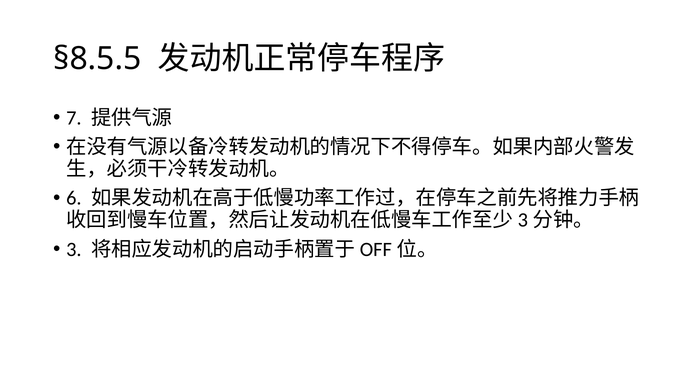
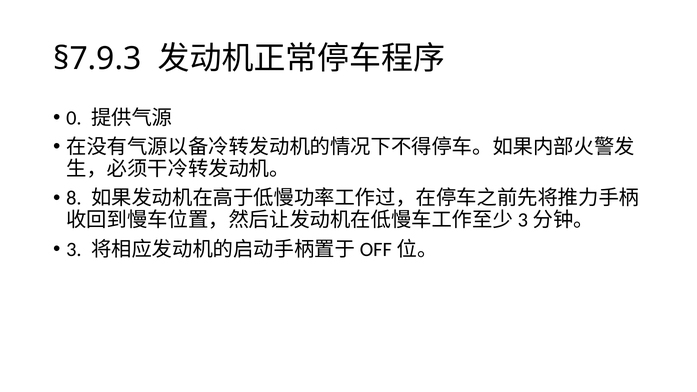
§8.5.5: §8.5.5 -> §7.9.3 (97, 59)
7: 7 -> 0 (74, 118)
6: 6 -> 8 (74, 198)
